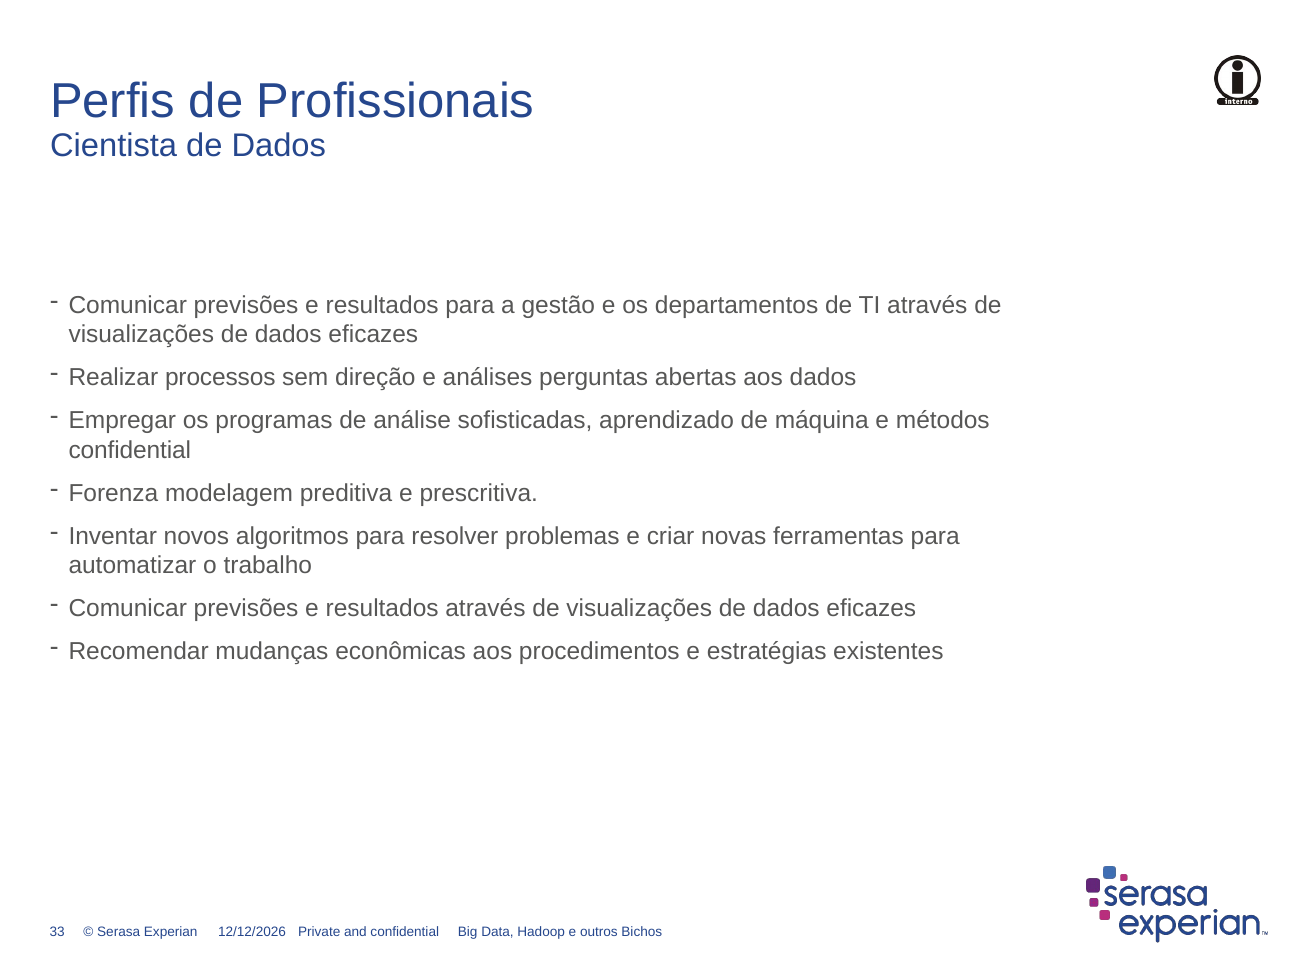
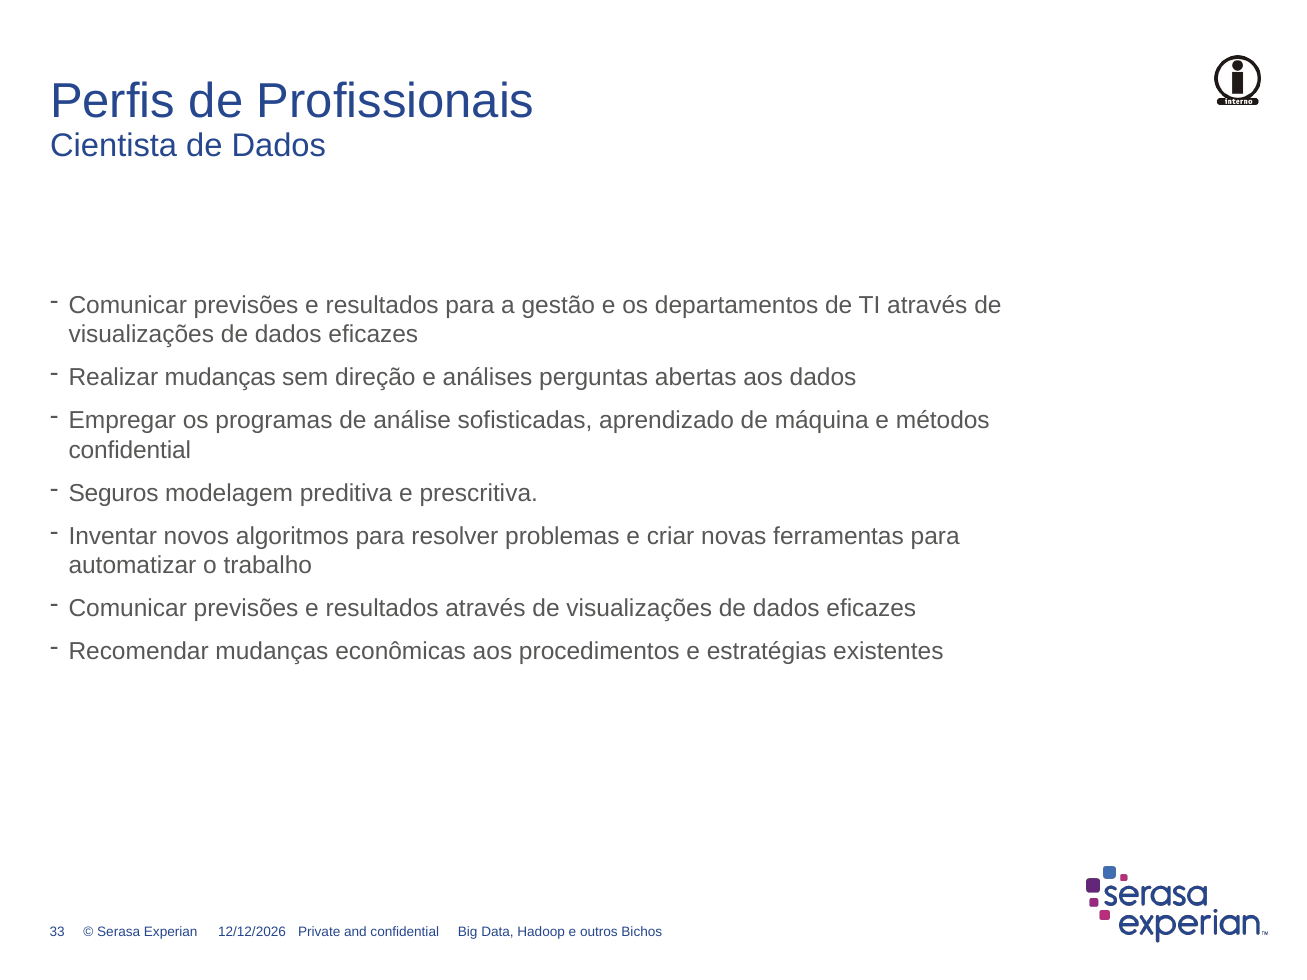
Realizar processos: processos -> mudanças (220, 378)
Forenza: Forenza -> Seguros (114, 493)
